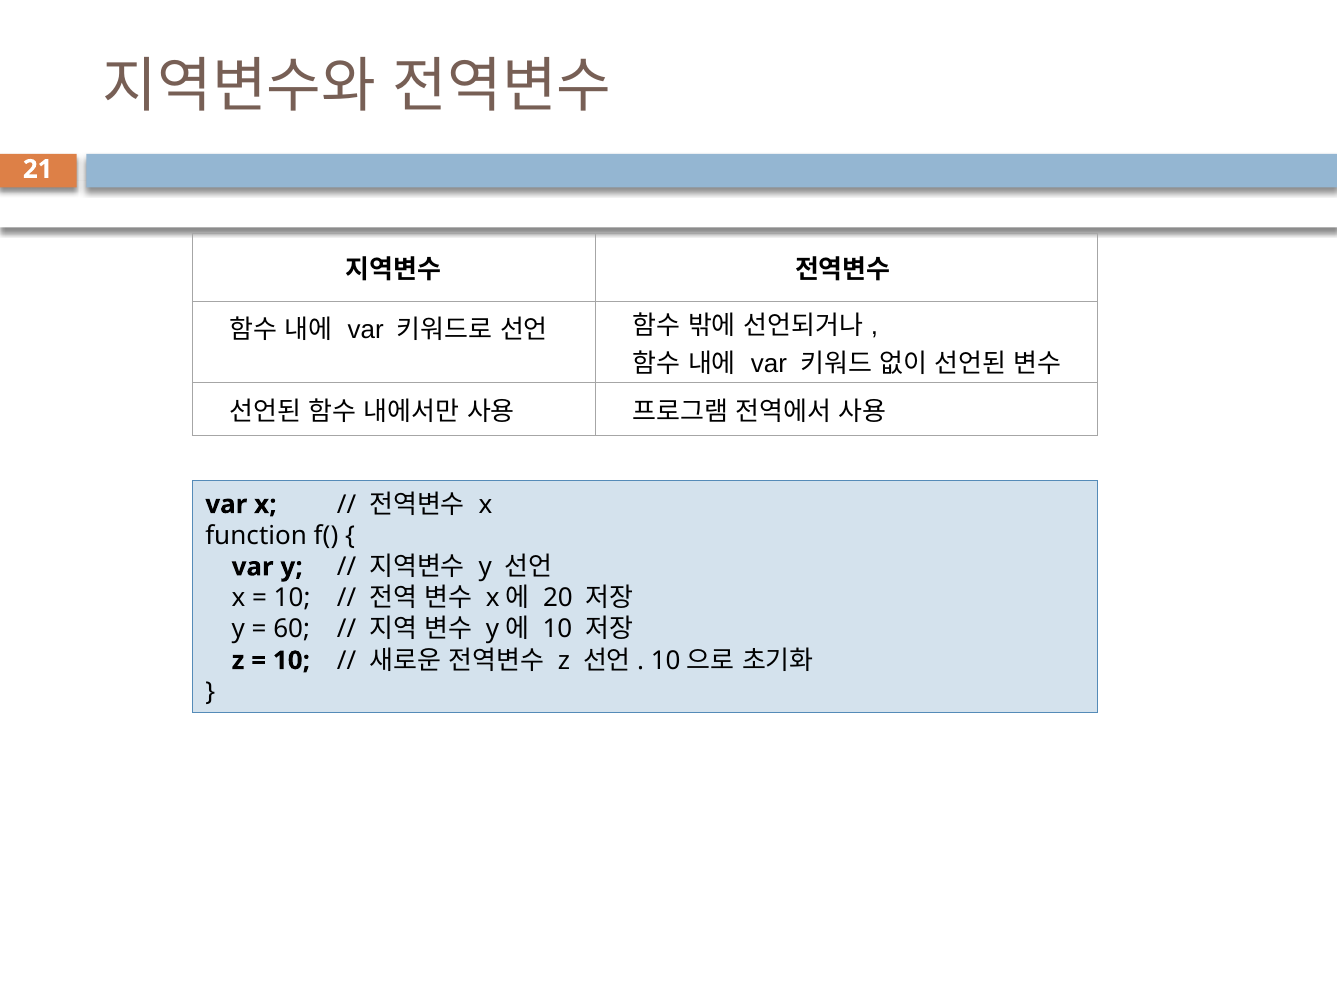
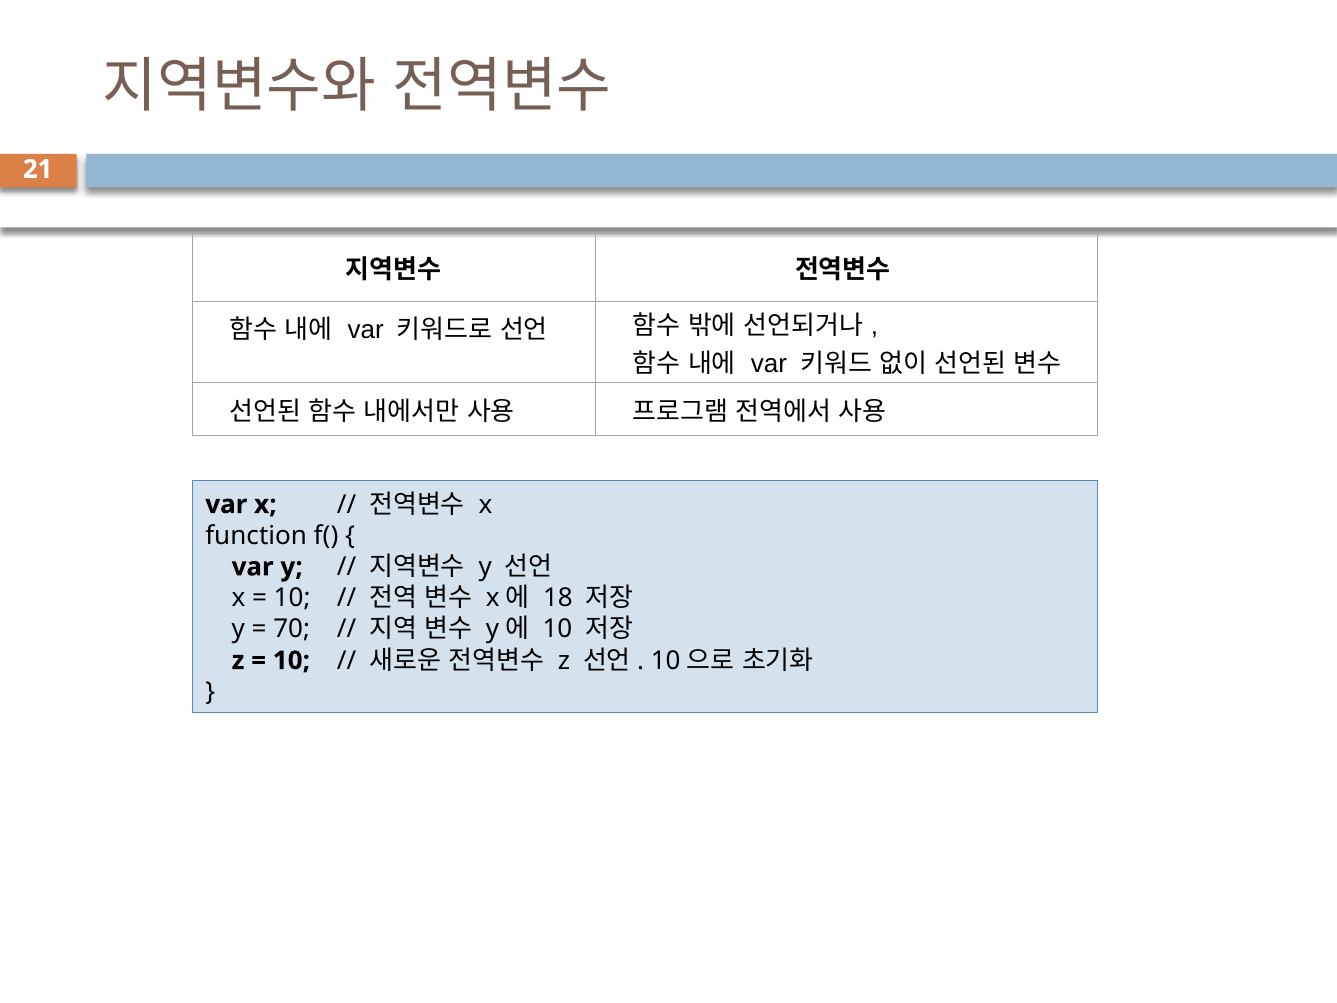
20: 20 -> 18 (558, 598)
60: 60 -> 70 (292, 629)
